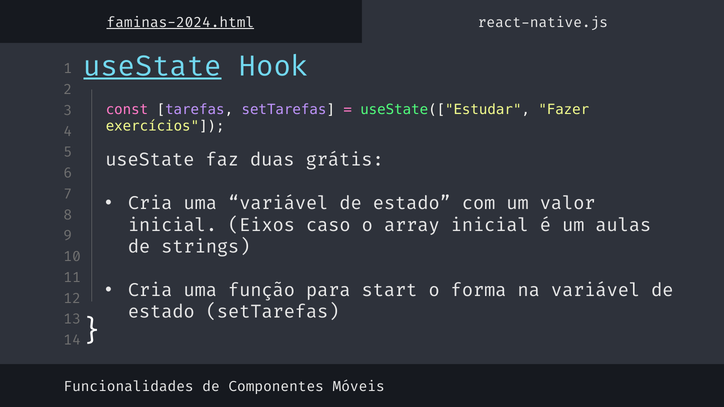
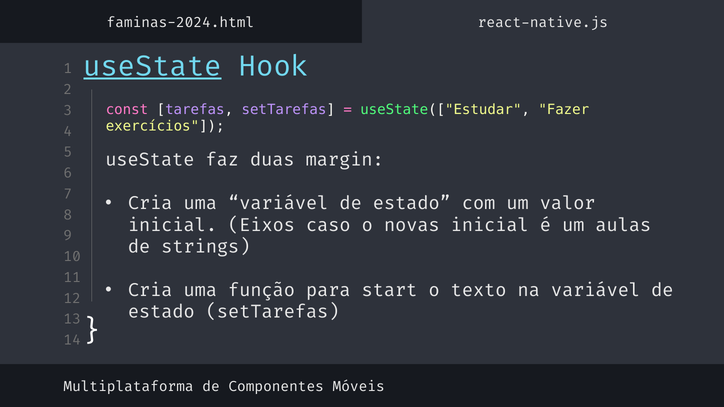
faminas-2024.html underline: present -> none (180, 22)
grátis: grátis -> margin (345, 160)
array: array -> novas (412, 225)
forma: forma -> texto (479, 290)
Funcionalidades: Funcionalidades -> Multiplataforma (129, 387)
